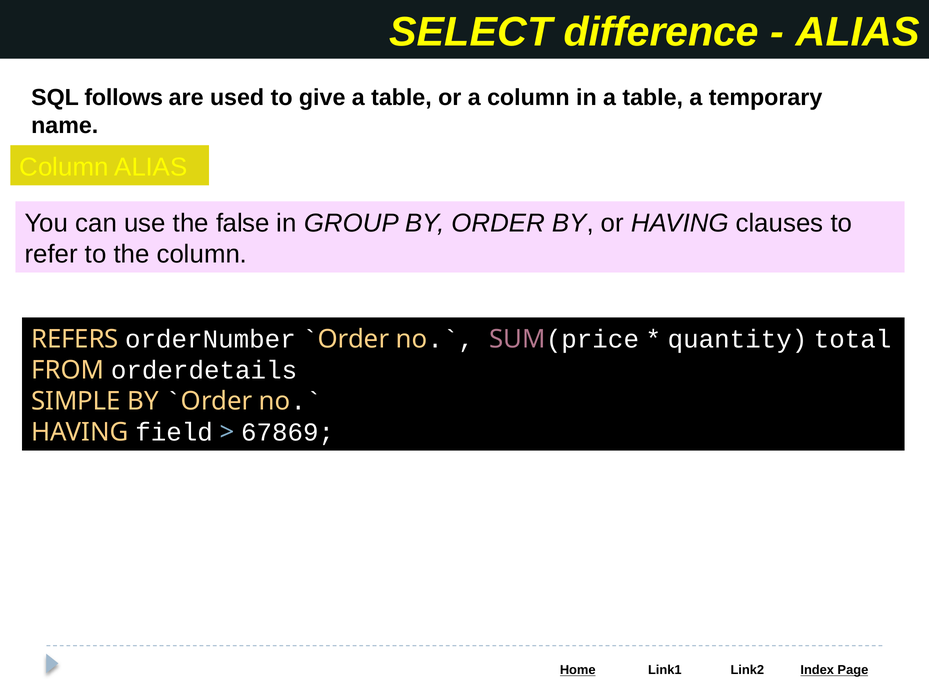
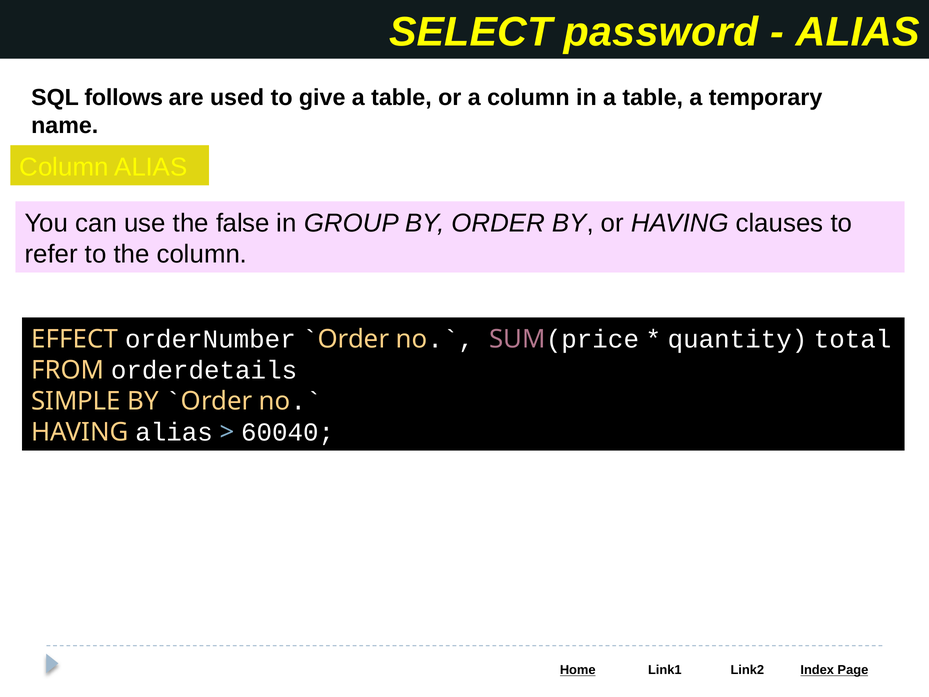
difference: difference -> password (661, 32)
REFERS: REFERS -> EFFECT (75, 339)
HAVING field: field -> alias (174, 432)
67869: 67869 -> 60040 (288, 432)
